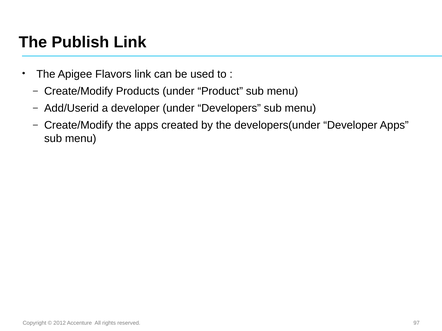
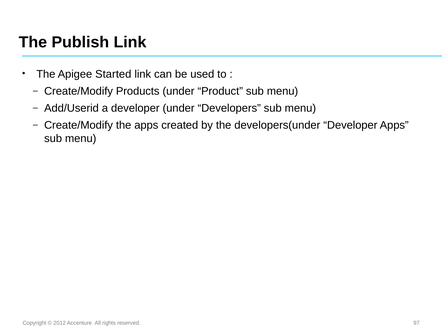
Flavors: Flavors -> Started (113, 74)
